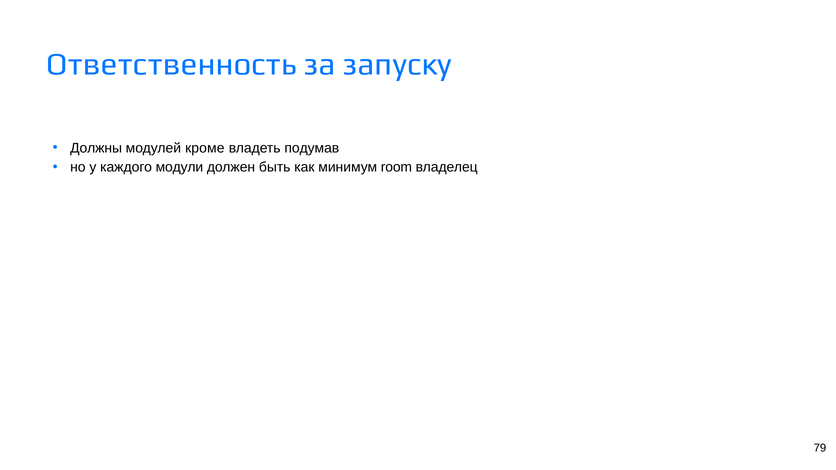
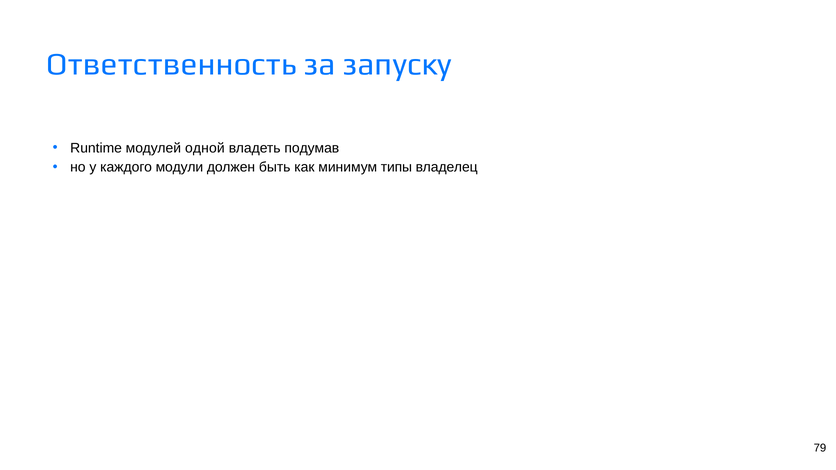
Должны: Должны -> Runtime (96, 148)
кроме: кроме -> одной (205, 148)
room: room -> типы (396, 167)
